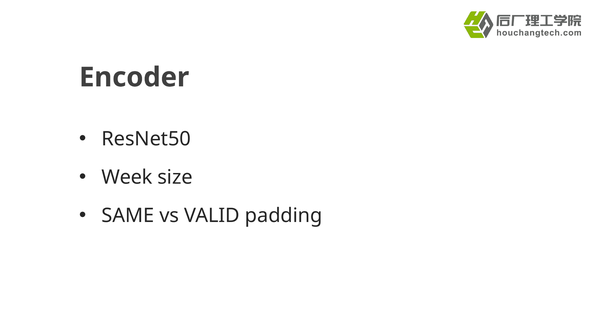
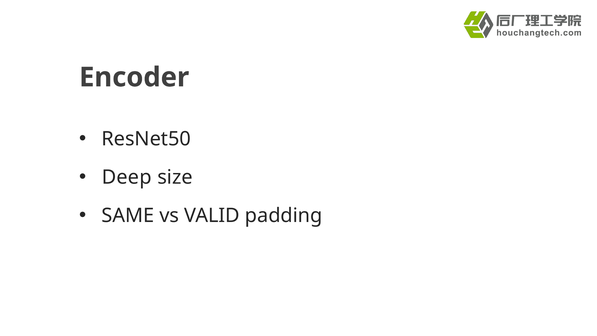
Week: Week -> Deep (127, 177)
